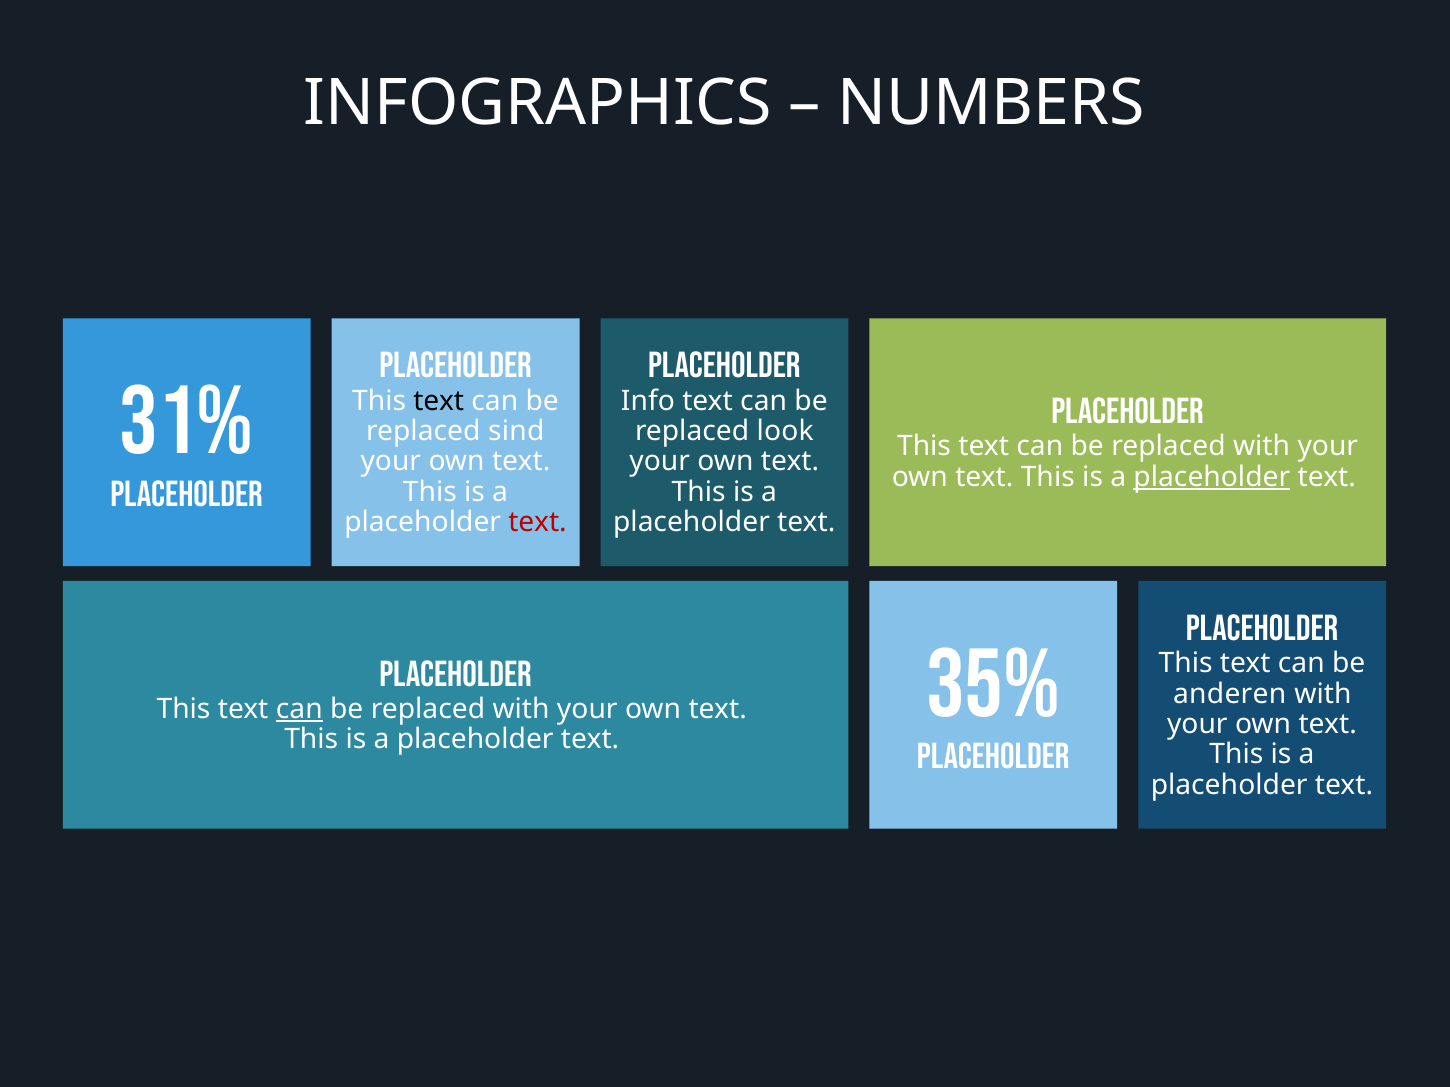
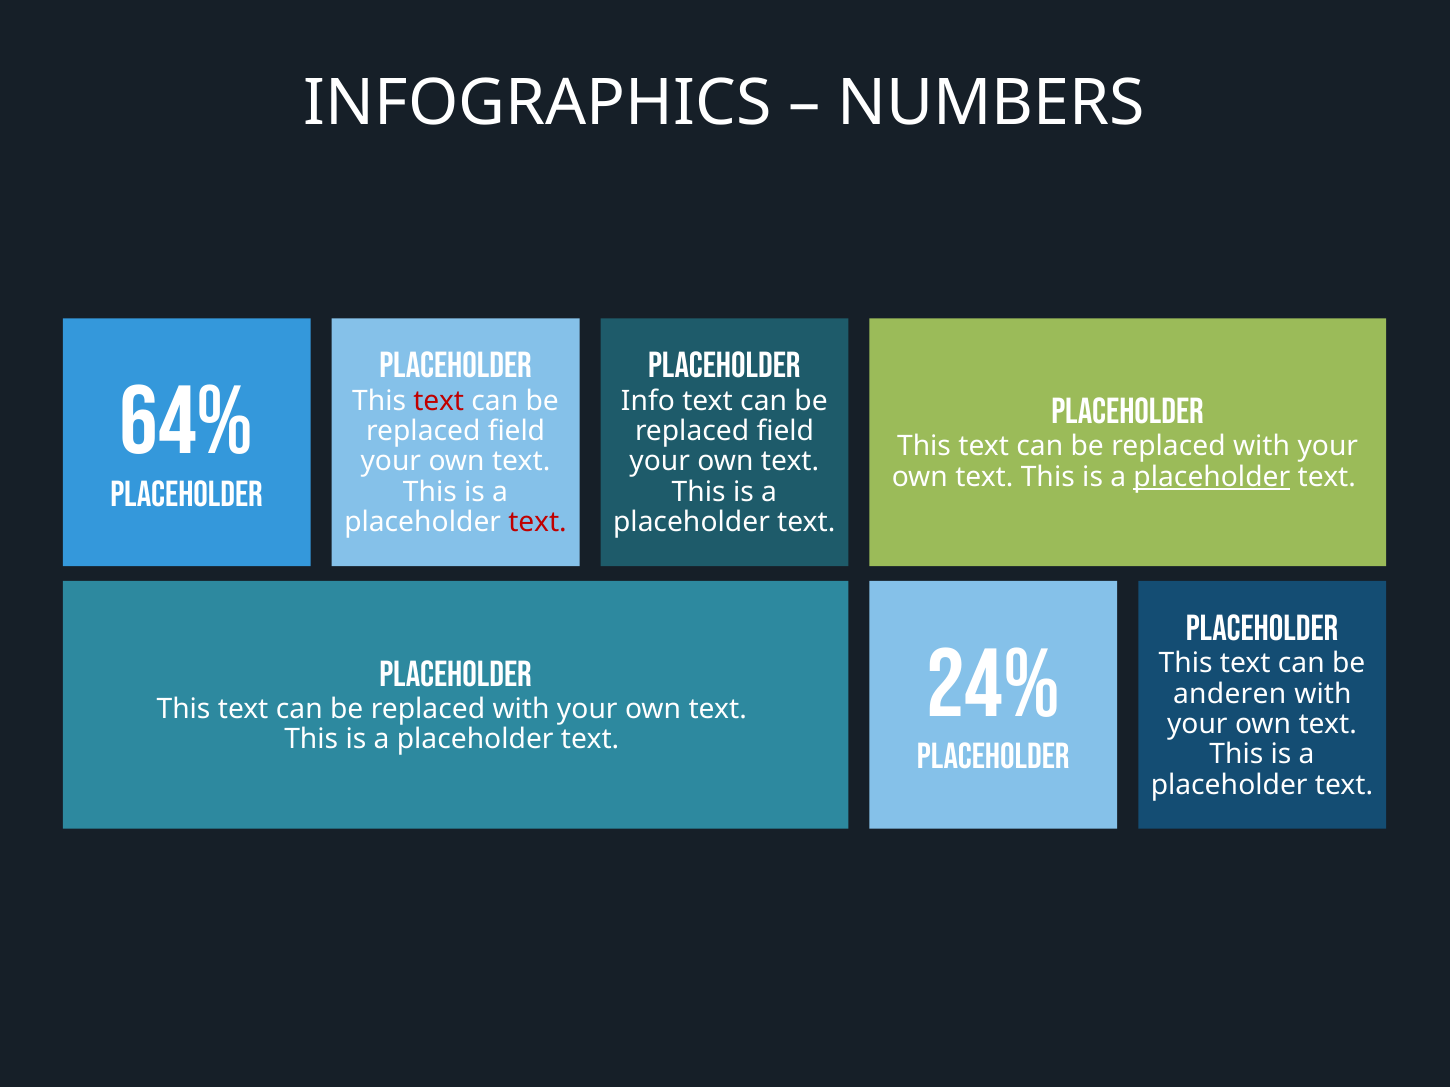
31%: 31% -> 64% (187, 422)
text colour: black -> red (439, 401)
sind: sind -> field (516, 431)
look: look -> field (785, 431)
35%: 35% -> 24% (993, 685)
can underline: present -> none (299, 709)
